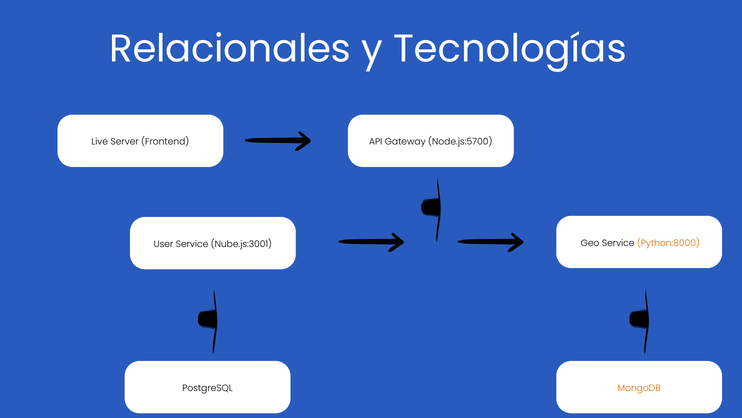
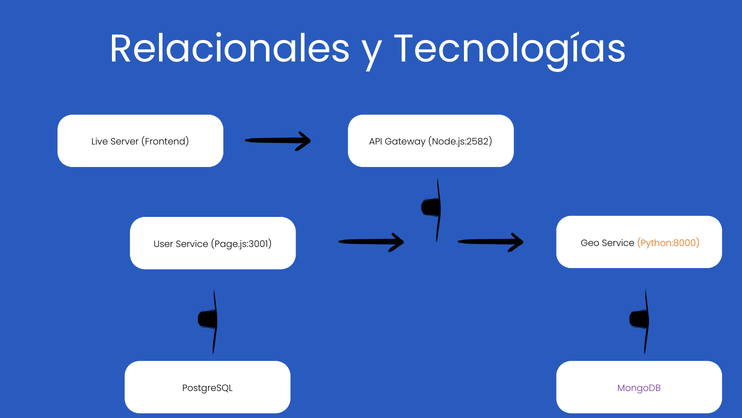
Node.js:5700: Node.js:5700 -> Node.js:2582 (460, 142)
Nube.js:3001: Nube.js:3001 -> Page.js:3001 (241, 244)
MongoDB colour: orange -> purple (639, 388)
